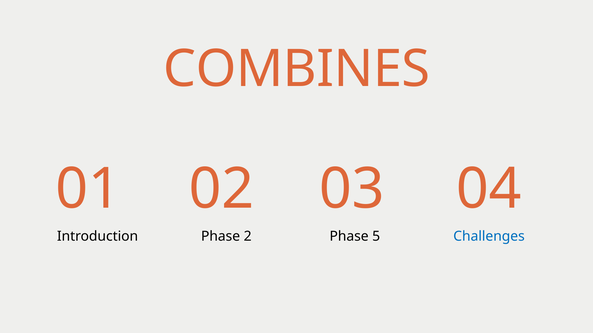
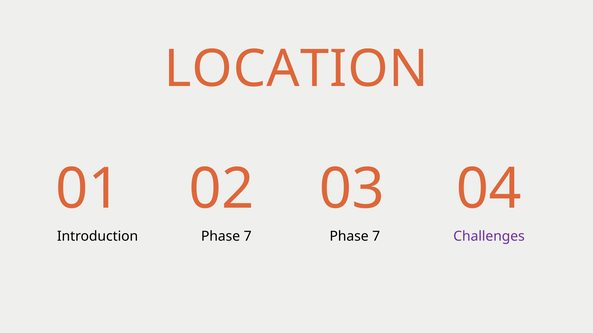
COMBINES: COMBINES -> LOCATION (296, 69)
2: 2 -> 7 (248, 237)
5: 5 -> 7 (376, 237)
Challenges colour: blue -> purple (489, 237)
